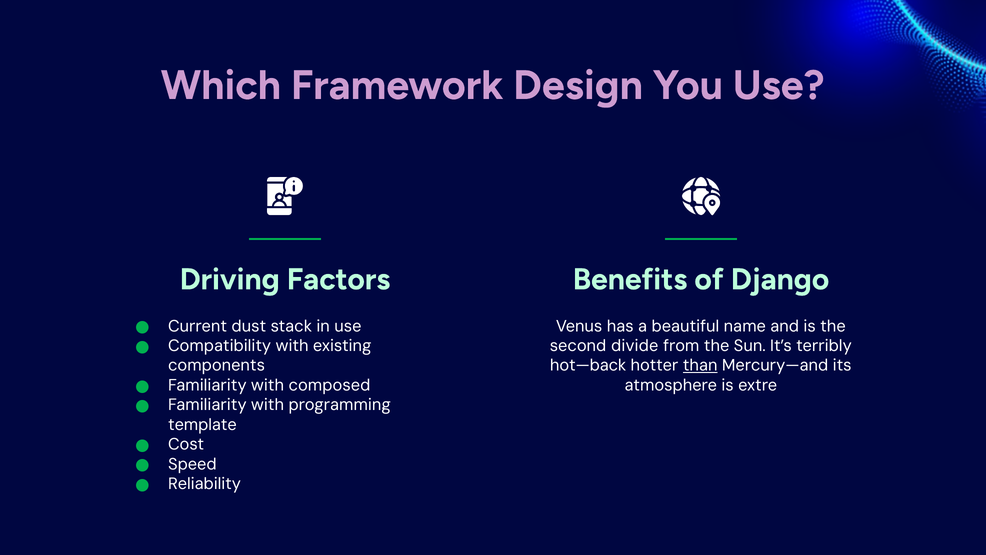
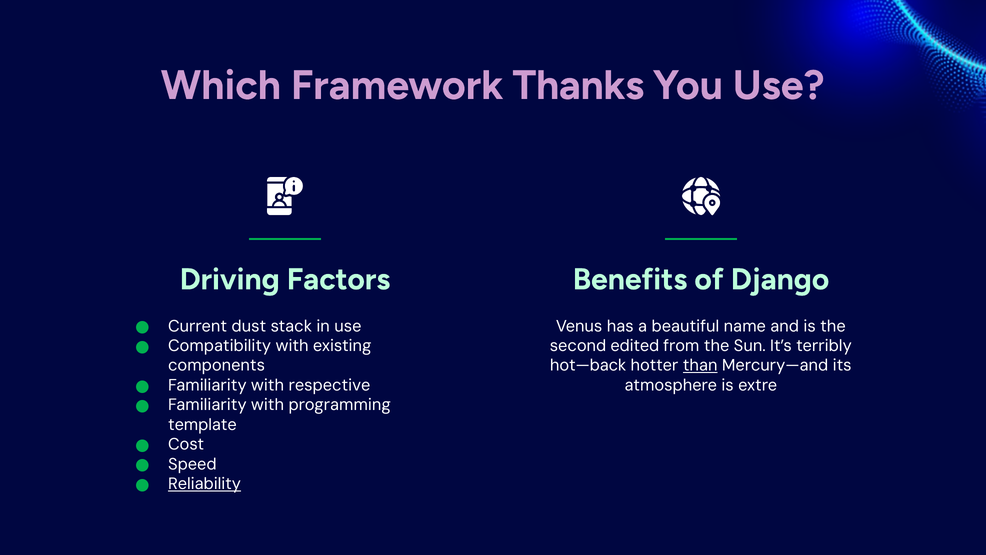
Design: Design -> Thanks (578, 85)
divide: divide -> edited (635, 346)
composed: composed -> respective (329, 385)
Reliability underline: none -> present (205, 484)
